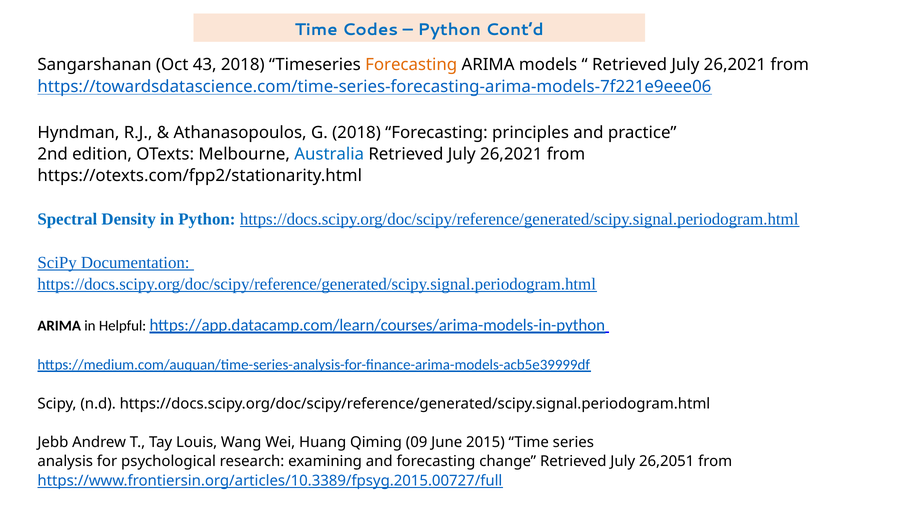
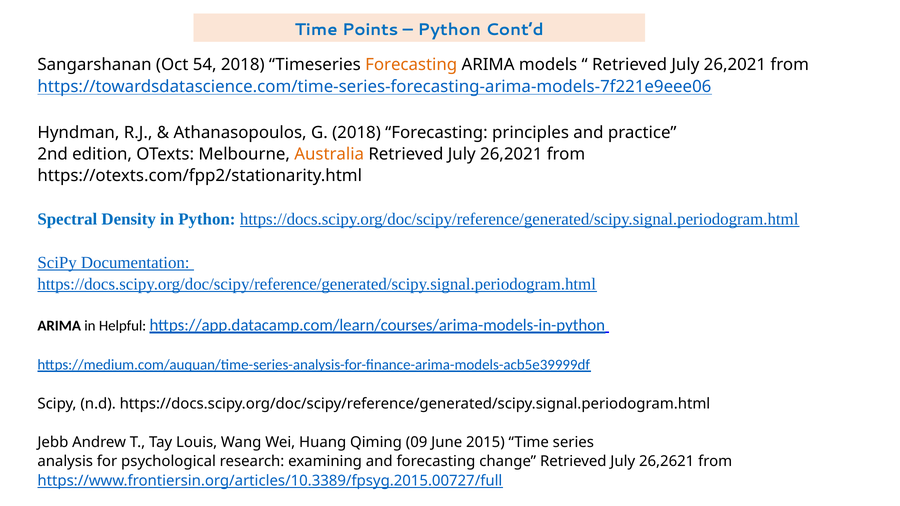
Codes: Codes -> Points (370, 30)
43: 43 -> 54 (205, 65)
Australia colour: blue -> orange (329, 154)
26,2051: 26,2051 -> 26,2621 (667, 462)
